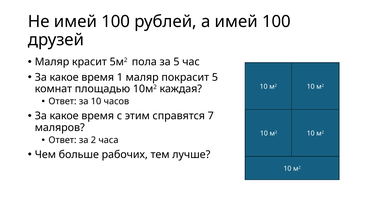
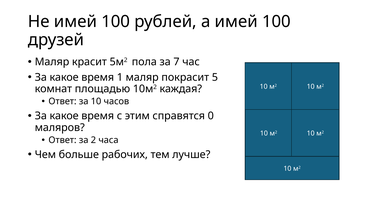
за 5: 5 -> 7 (176, 62)
7: 7 -> 0 (211, 116)
